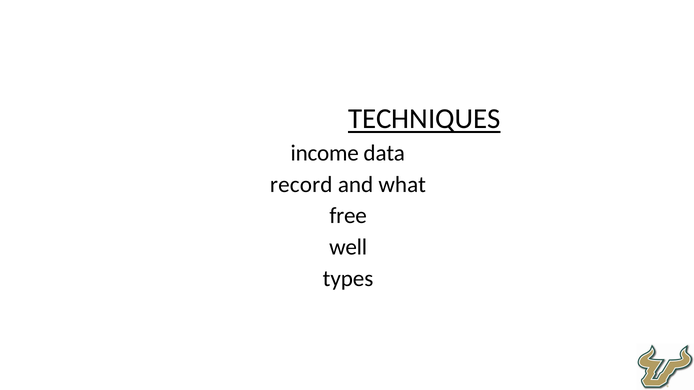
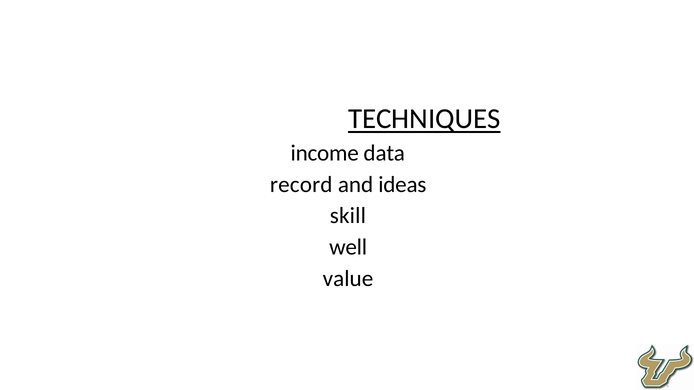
what: what -> ideas (402, 185)
free: free -> skill (348, 216)
types: types -> value (348, 279)
